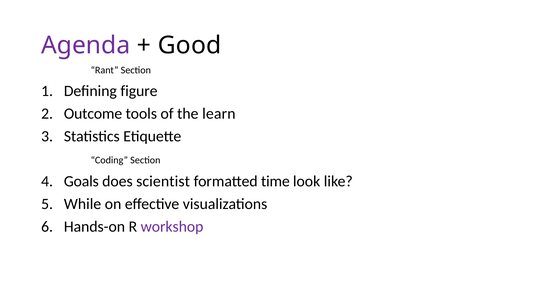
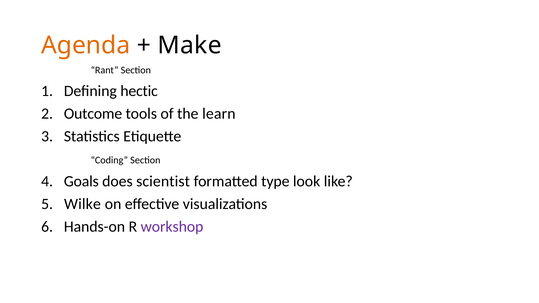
Agenda colour: purple -> orange (86, 45)
Good: Good -> Make (190, 45)
figure: figure -> hectic (139, 91)
time: time -> type (275, 182)
While: While -> Wilke (82, 204)
